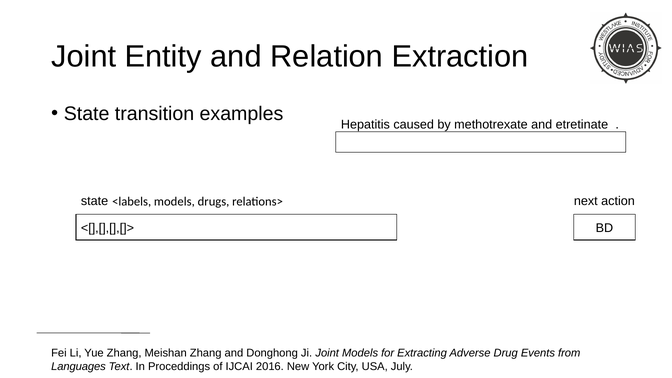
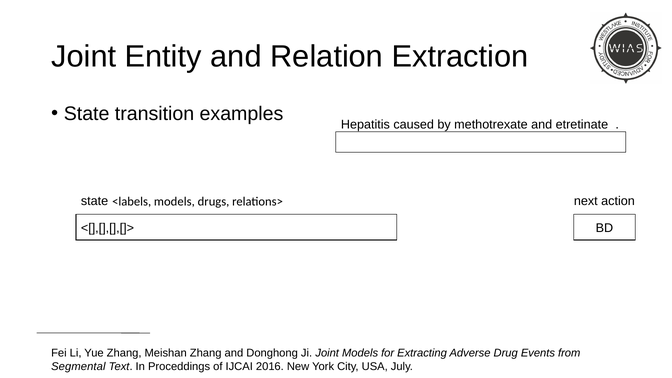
Languages: Languages -> Segmental (78, 367)
